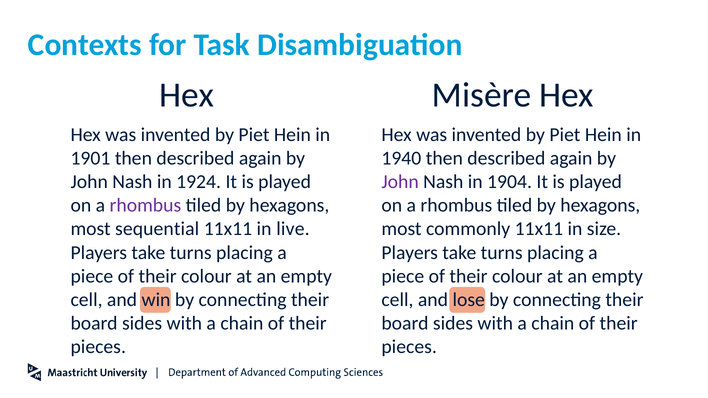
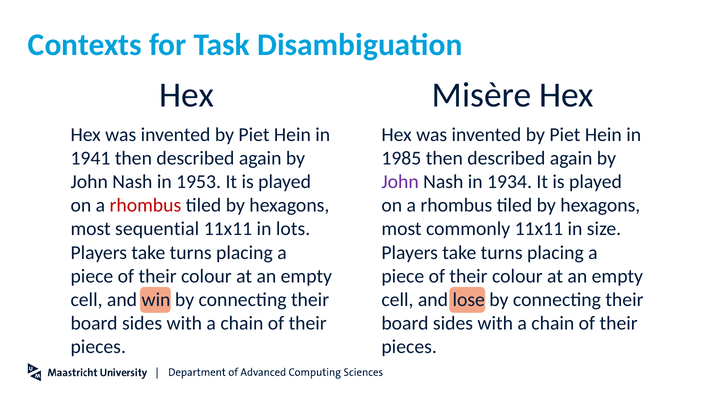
1901: 1901 -> 1941 (90, 158)
1940: 1940 -> 1985 (401, 158)
1924: 1924 -> 1953 (199, 182)
1904: 1904 -> 1934 (510, 182)
rhombus colour: purple -> red (145, 205)
live: live -> lots (293, 229)
